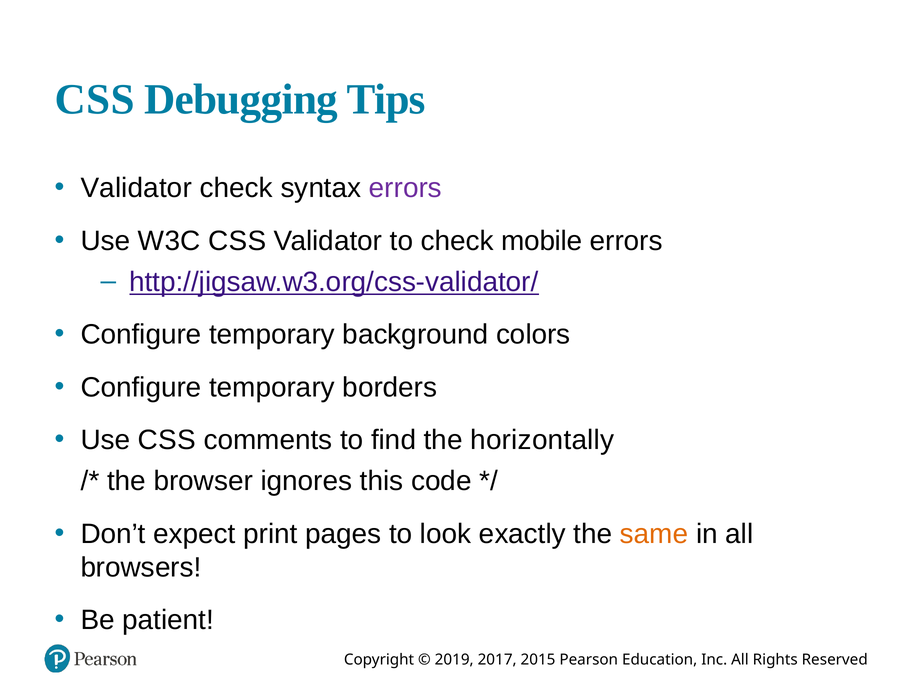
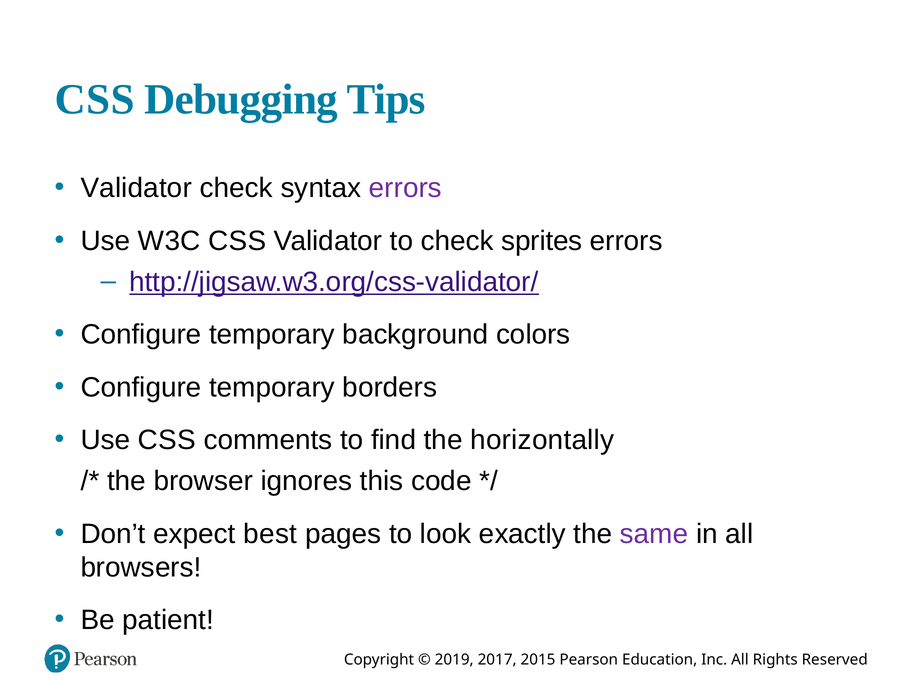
mobile: mobile -> sprites (542, 241)
print: print -> best (270, 534)
same colour: orange -> purple (654, 534)
